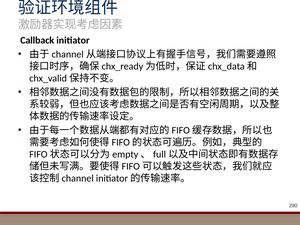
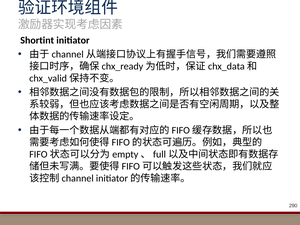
Callback: Callback -> Shortint (37, 40)
